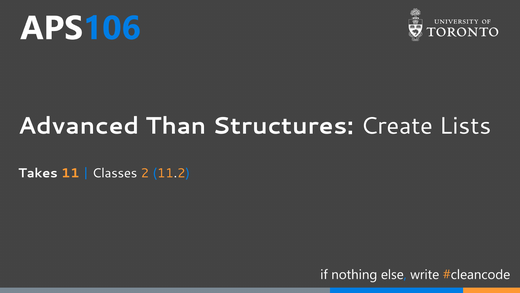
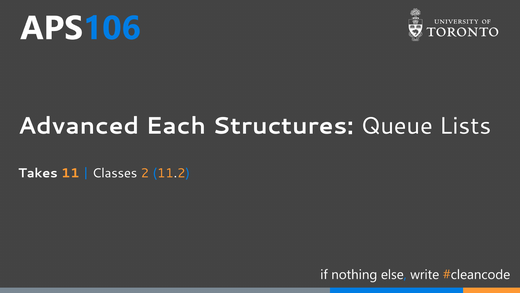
Than: Than -> Each (176, 126)
Create: Create -> Queue (397, 126)
